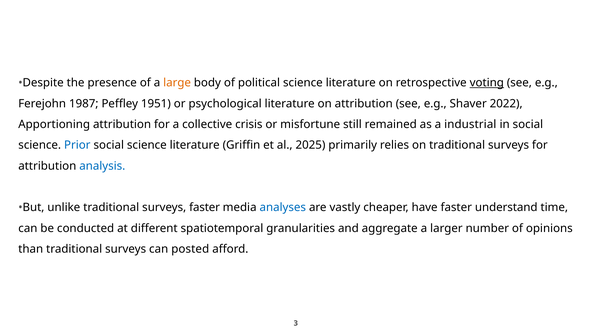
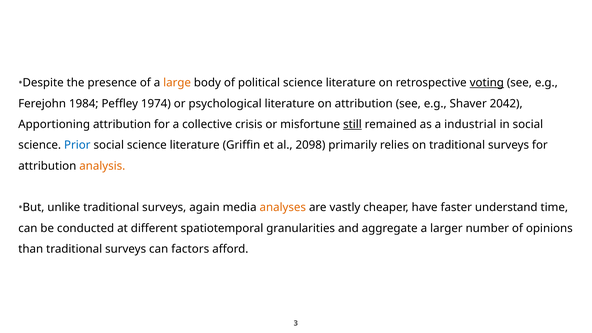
1987: 1987 -> 1984 (84, 104)
1951: 1951 -> 1974 (156, 104)
2022: 2022 -> 2042 (506, 104)
still underline: none -> present (352, 124)
2025: 2025 -> 2098 (310, 145)
analysis colour: blue -> orange (102, 166)
surveys faster: faster -> again (204, 207)
analyses colour: blue -> orange (283, 207)
posted: posted -> factors (190, 249)
